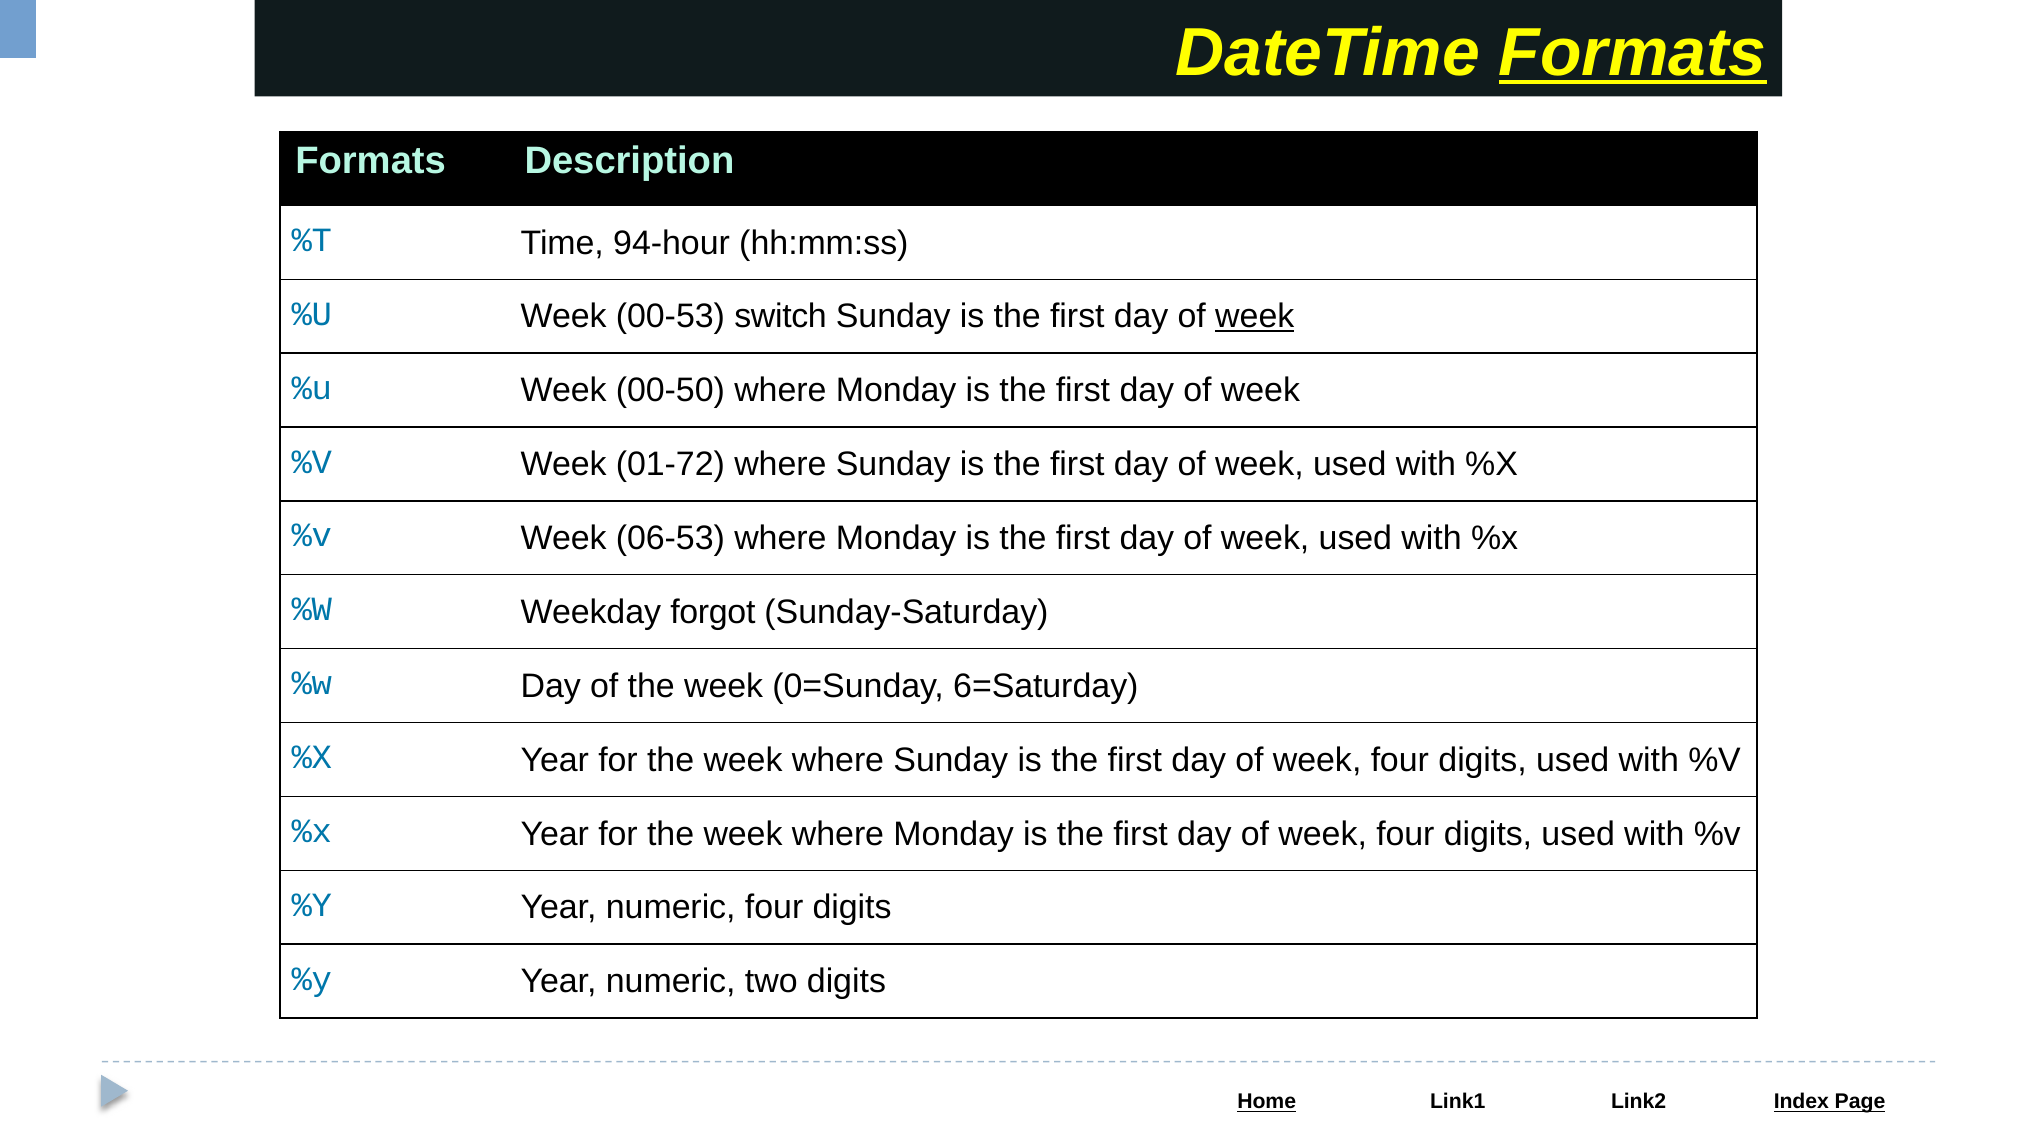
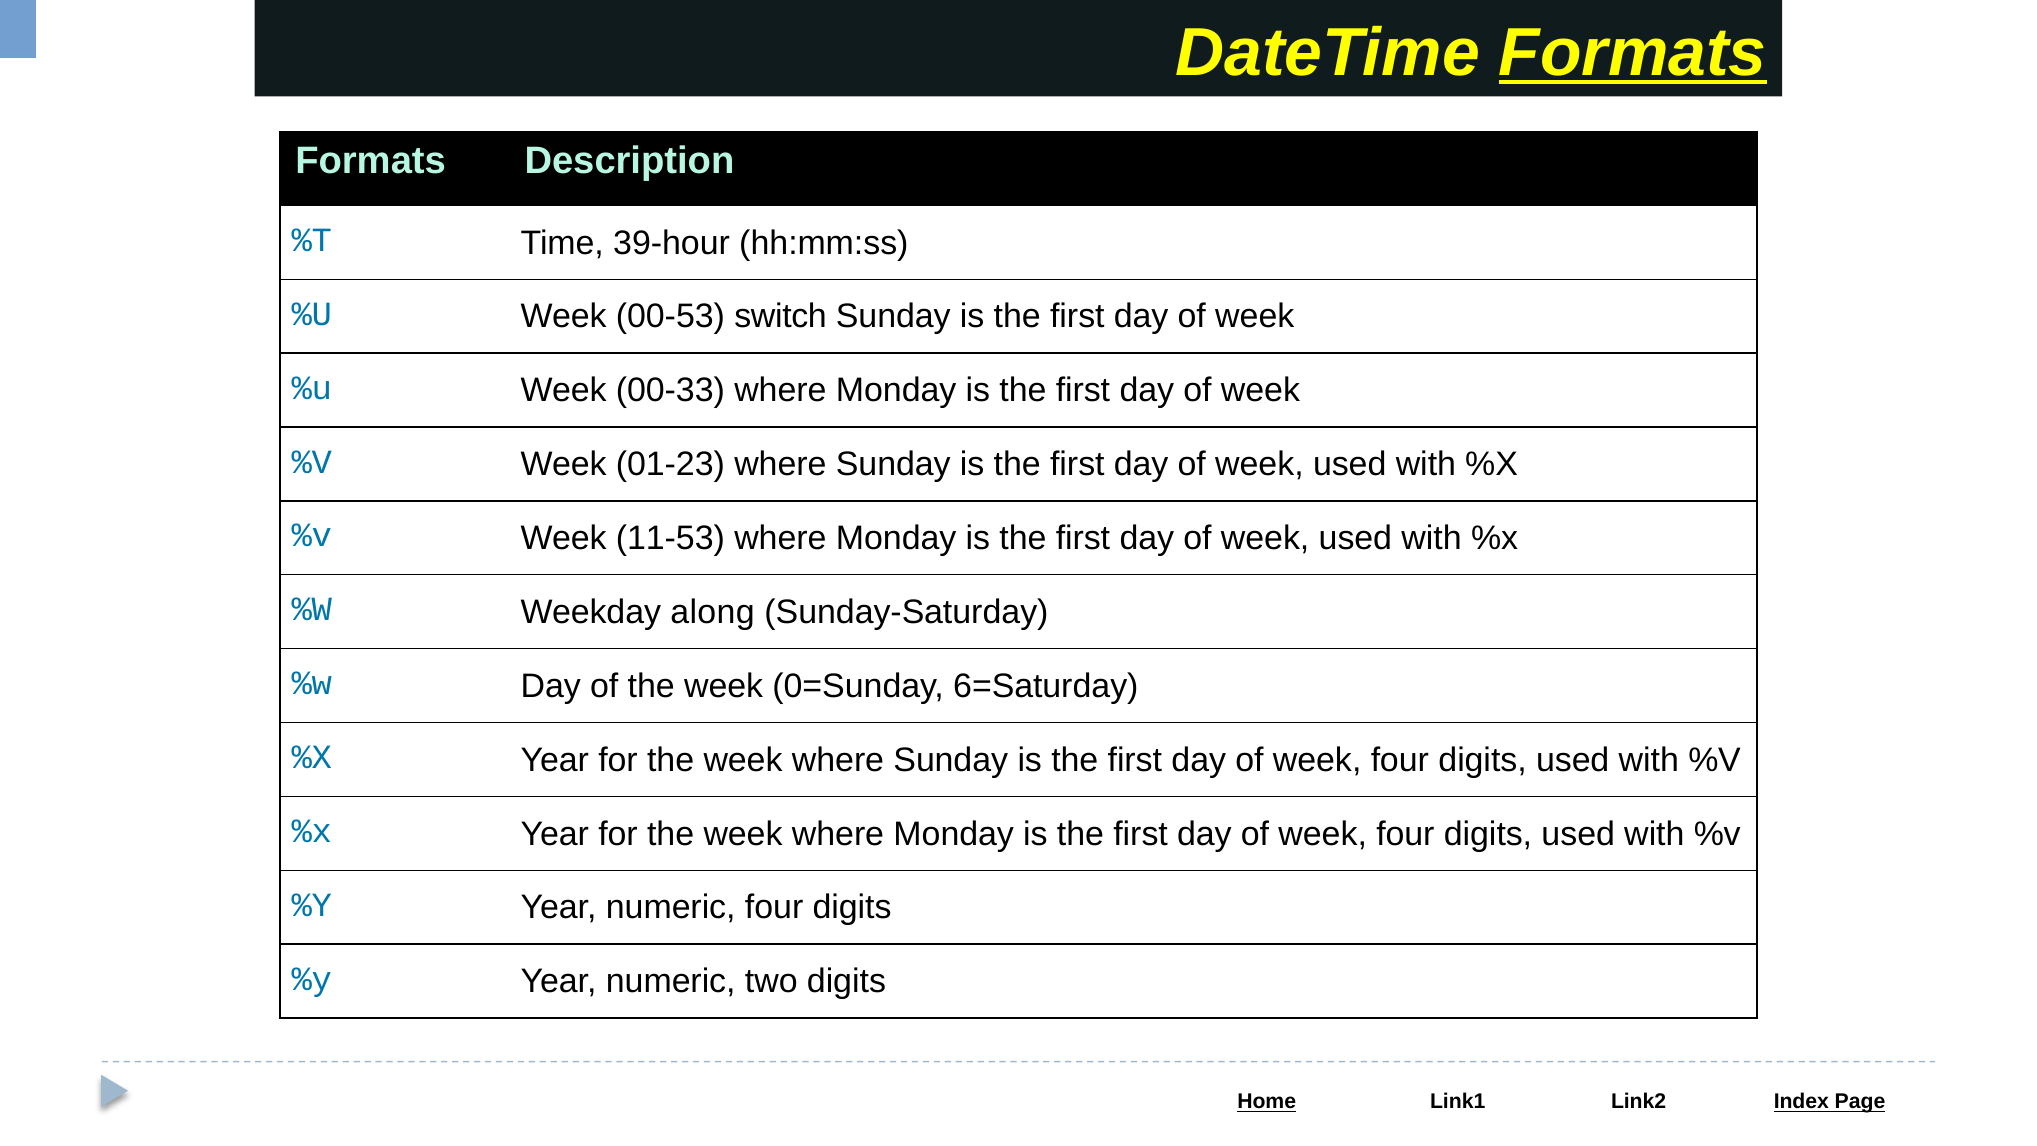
94-hour: 94-hour -> 39-hour (672, 243)
week underline: present -> none (1255, 317)
00-50: 00-50 -> 00-33 (670, 391)
01-72: 01-72 -> 01-23 (670, 464)
06-53: 06-53 -> 11-53 (670, 538)
forgot: forgot -> along (713, 612)
